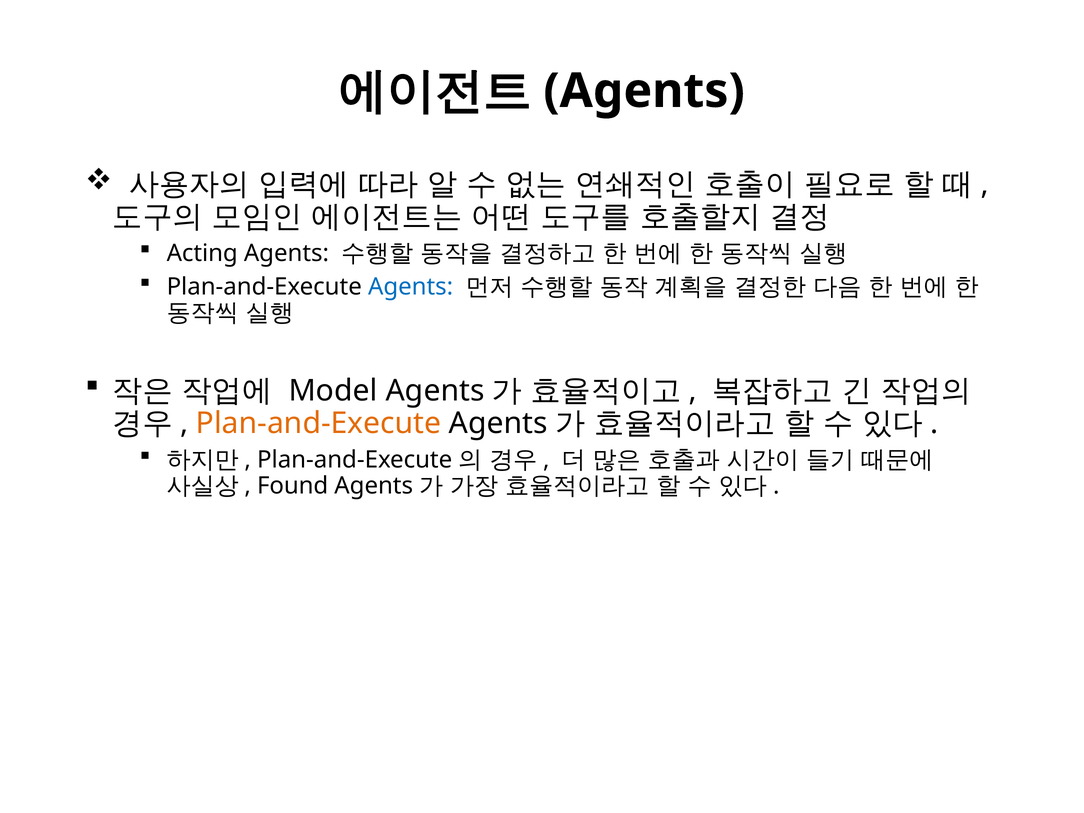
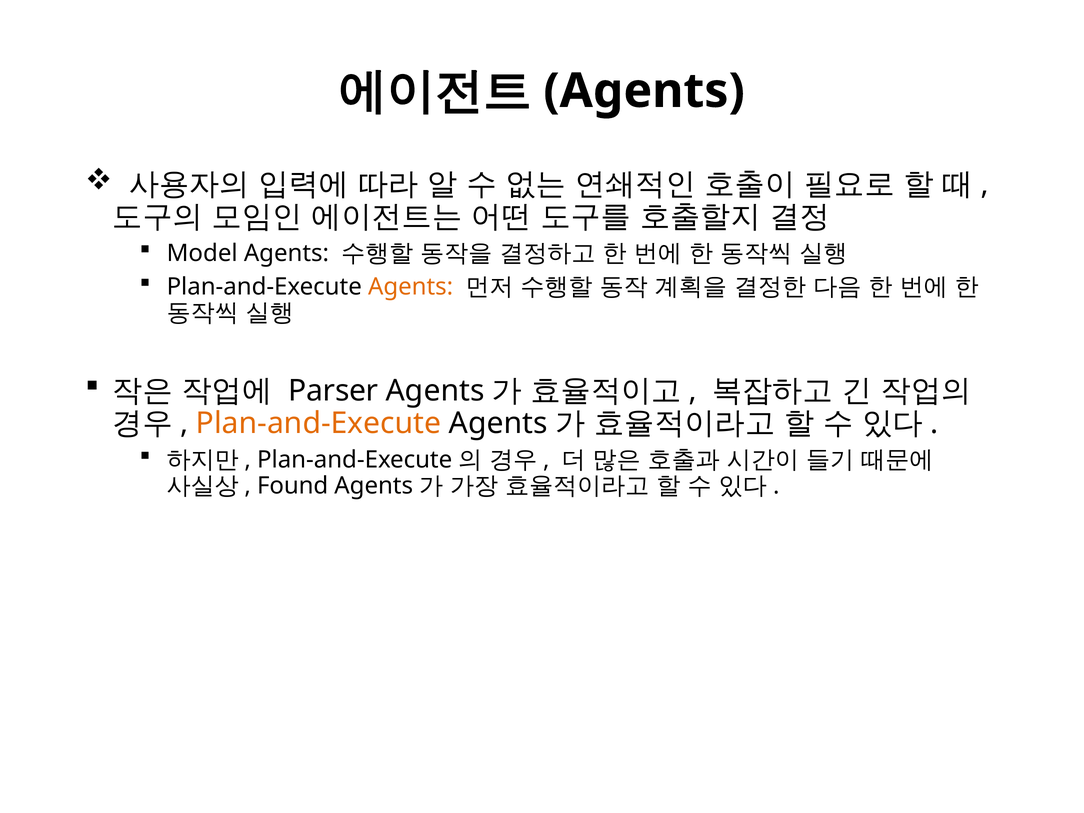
Acting: Acting -> Model (202, 253)
Agents colour: blue -> orange (411, 287)
Model: Model -> Parser (333, 391)
